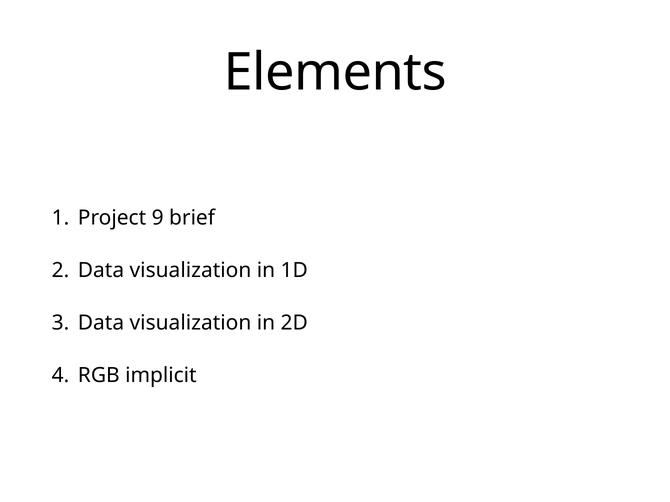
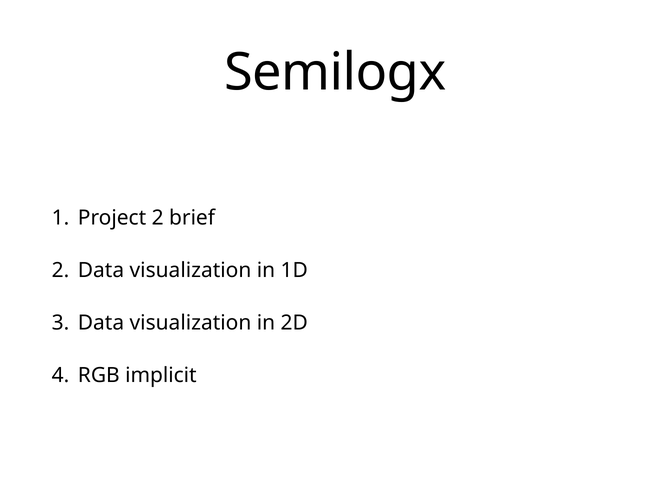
Elements: Elements -> Semilogx (335, 72)
Project 9: 9 -> 2 (158, 218)
